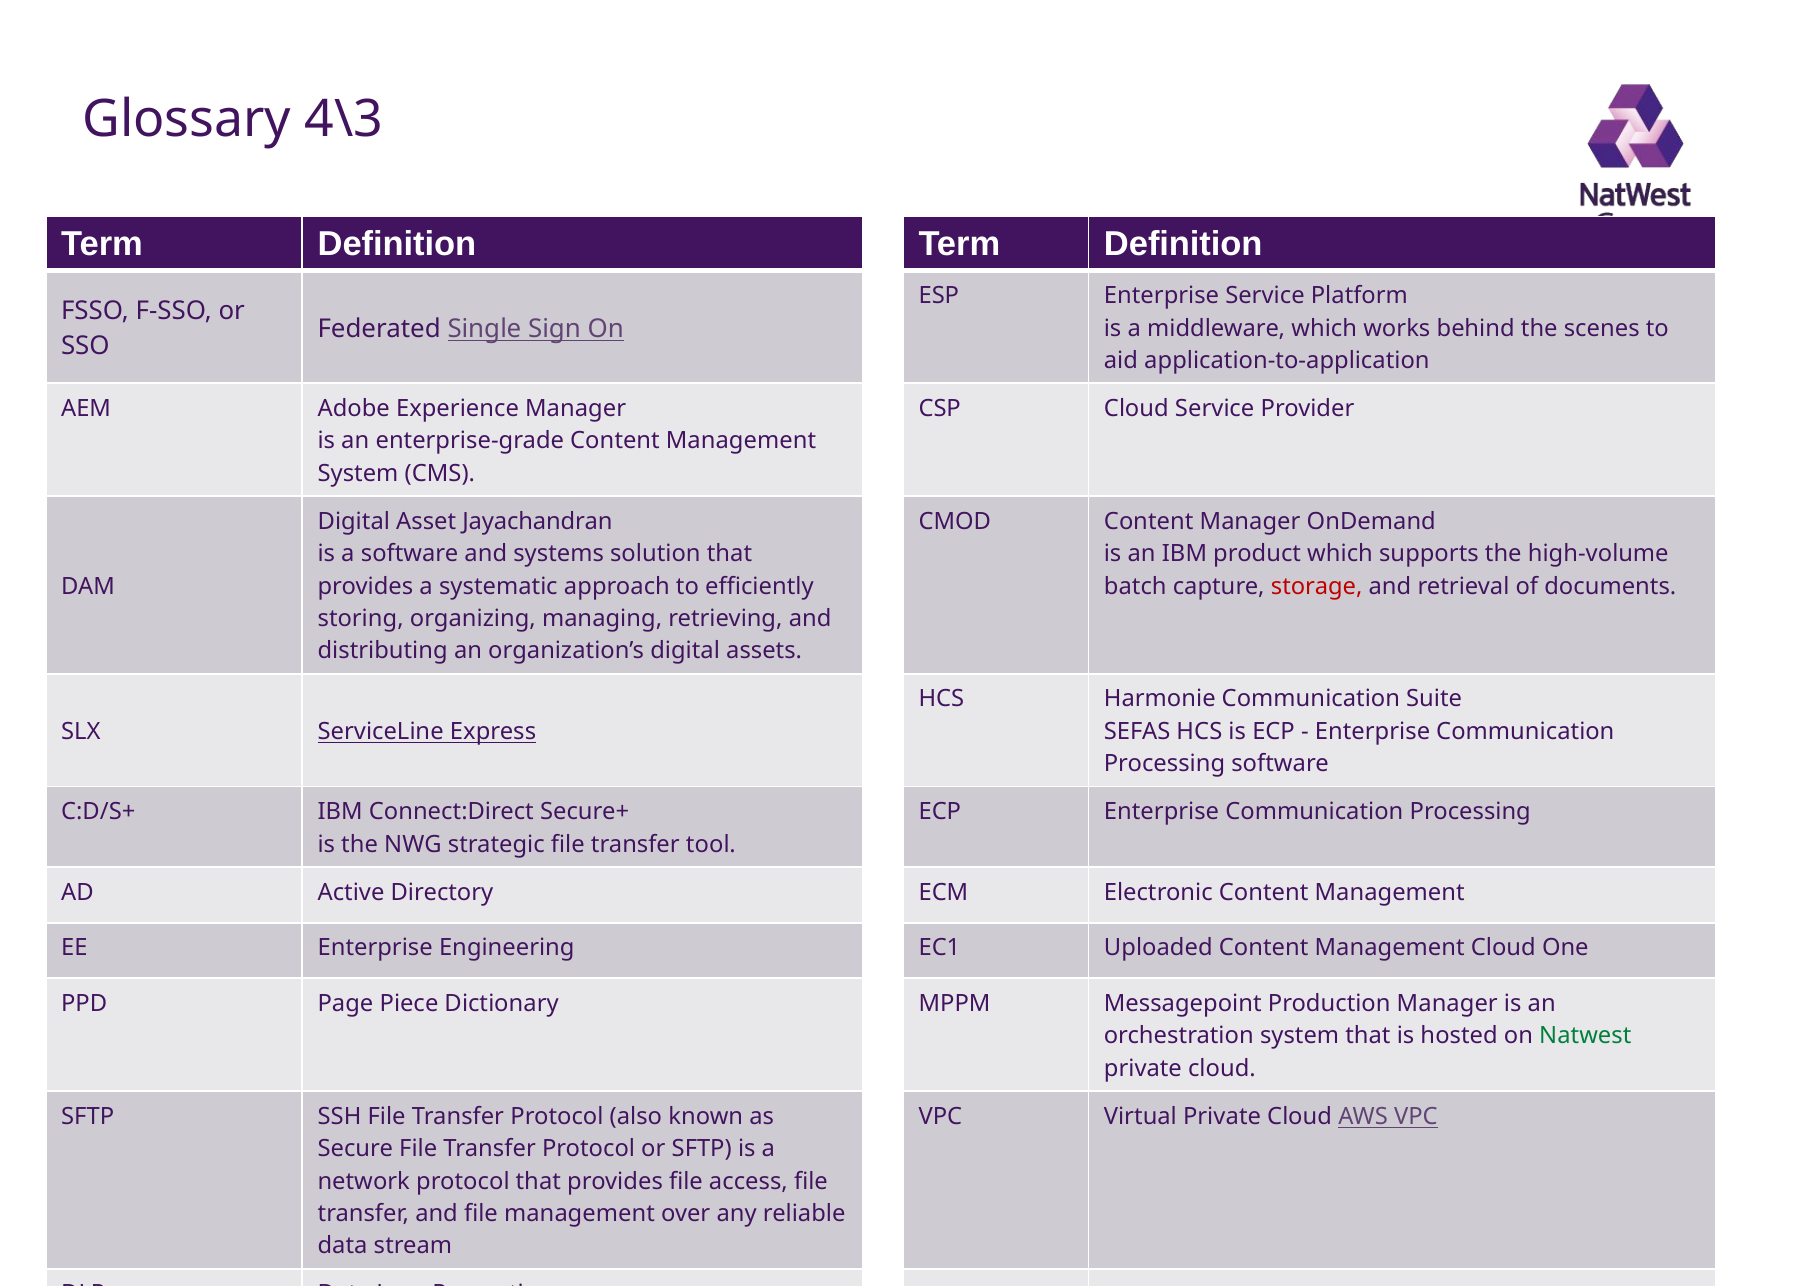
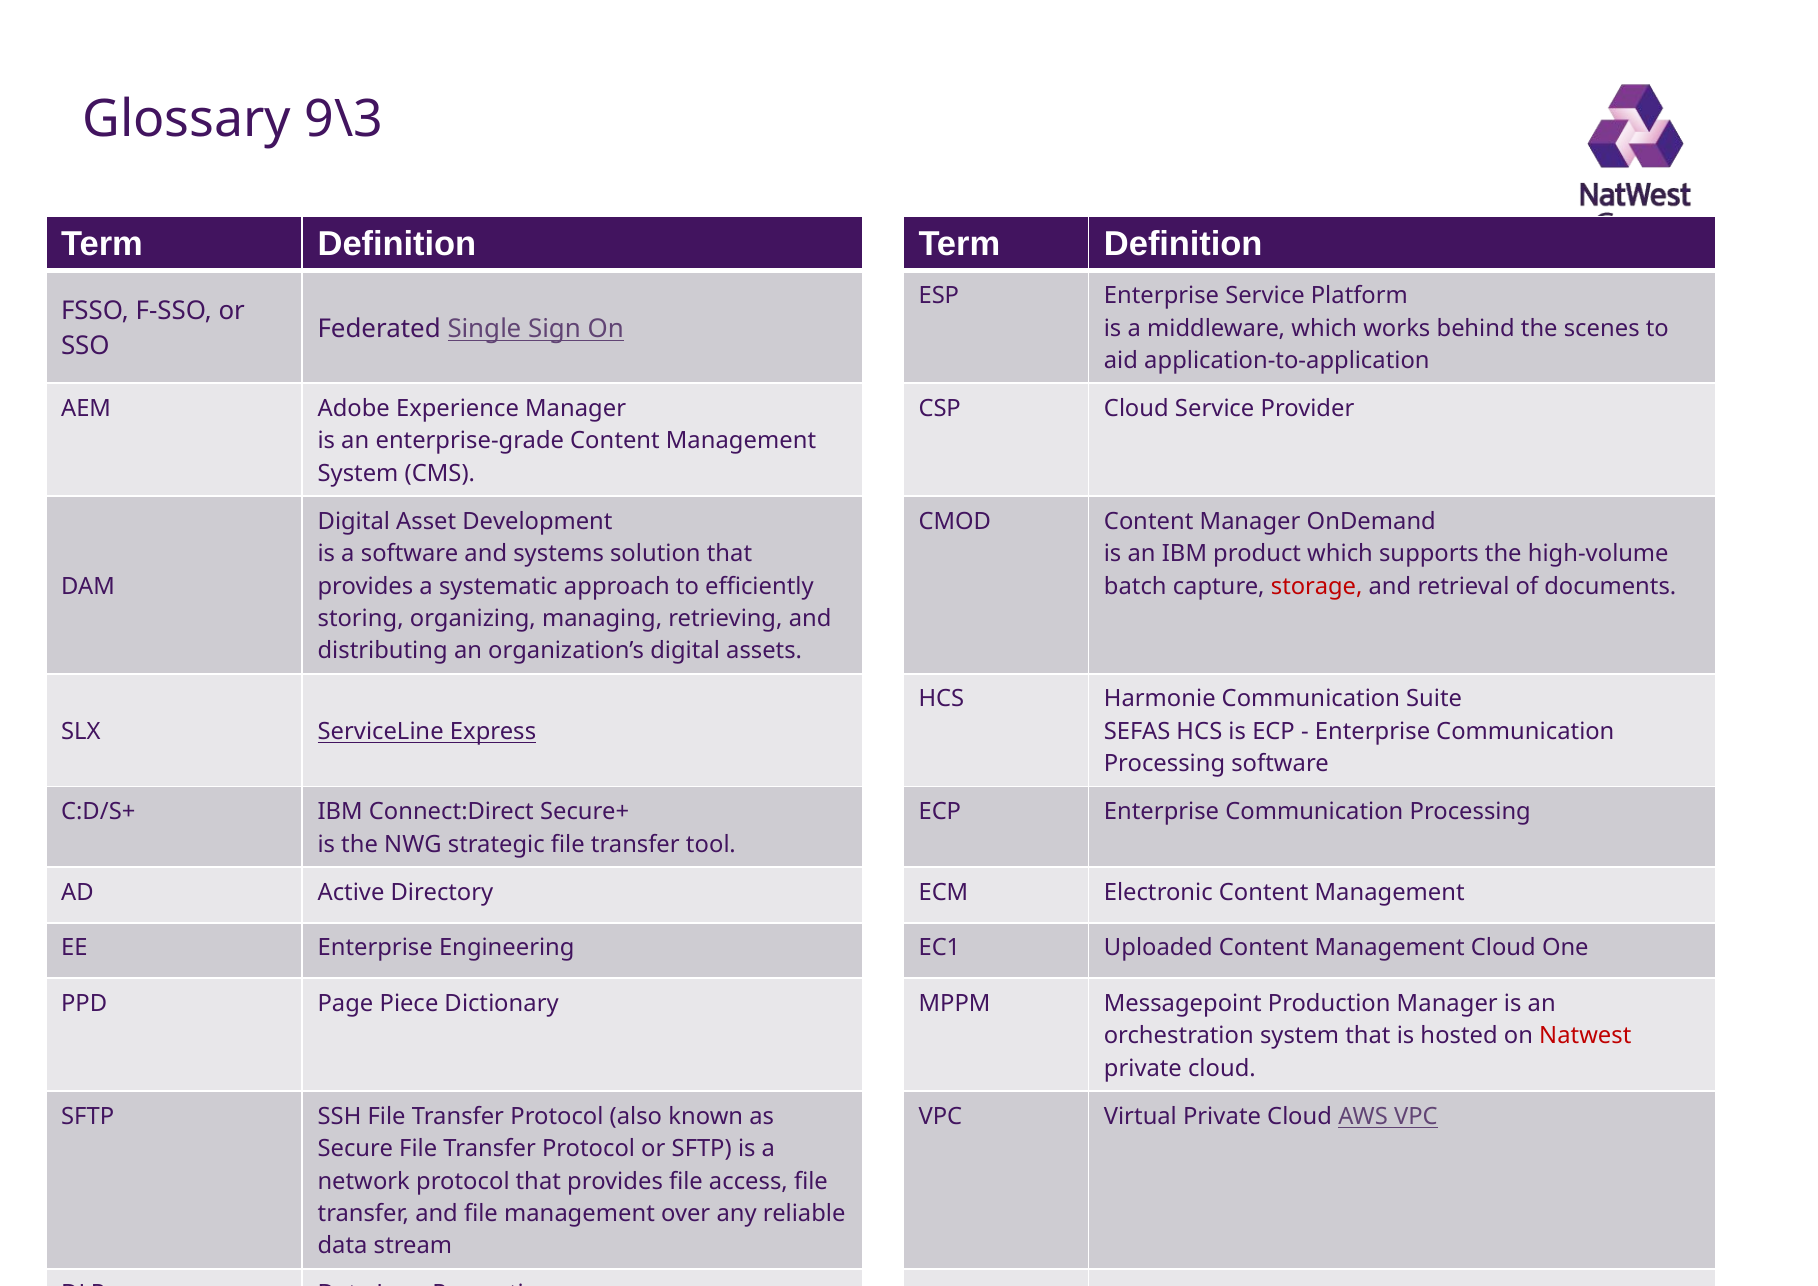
4\3: 4\3 -> 9\3 (344, 119)
Jayachandran: Jayachandran -> Development (537, 521)
Natwest colour: green -> red (1585, 1036)
